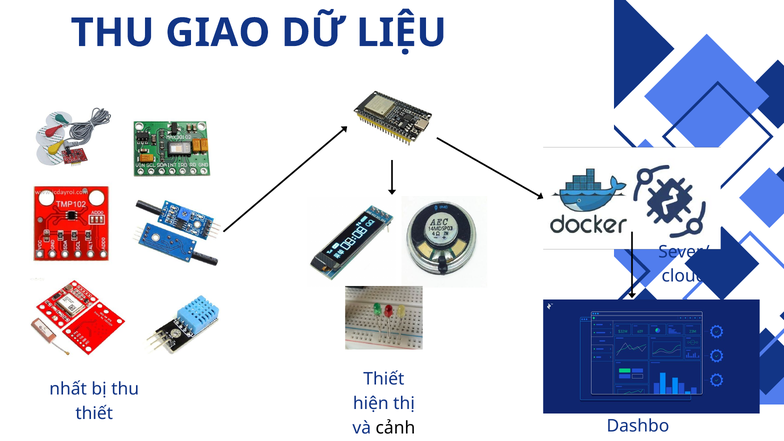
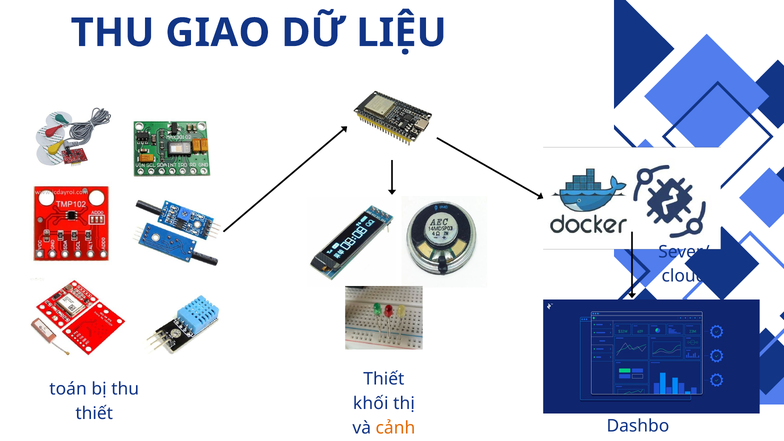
nhất: nhất -> toán (68, 389)
hiện: hiện -> khối (371, 404)
cảnh colour: black -> orange (395, 428)
